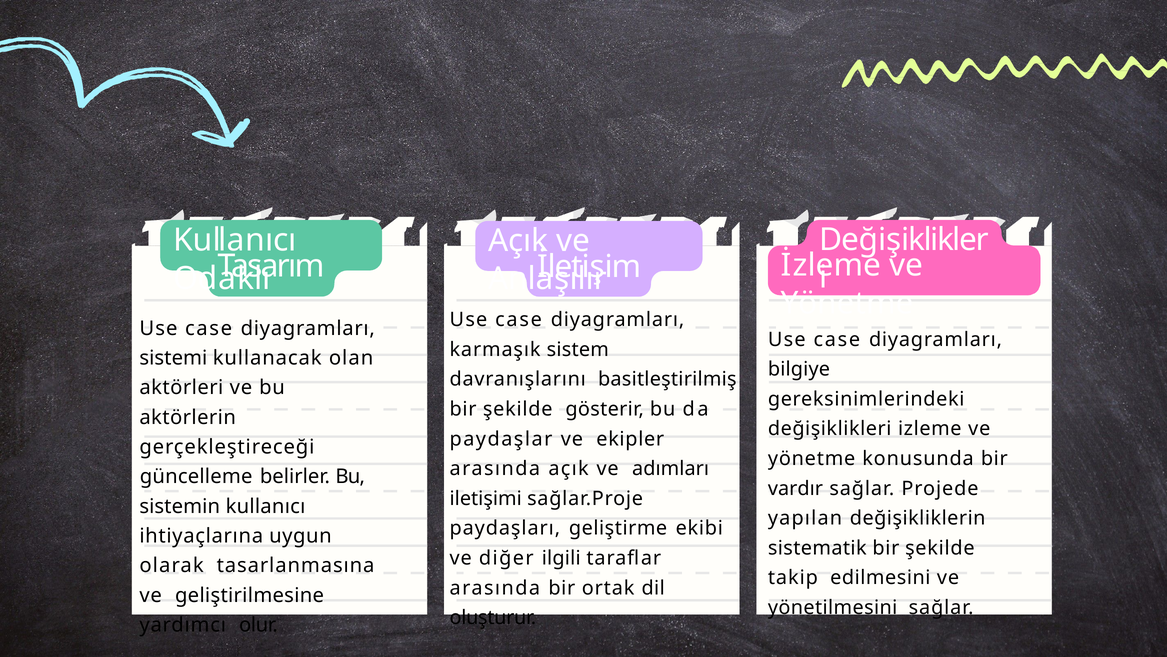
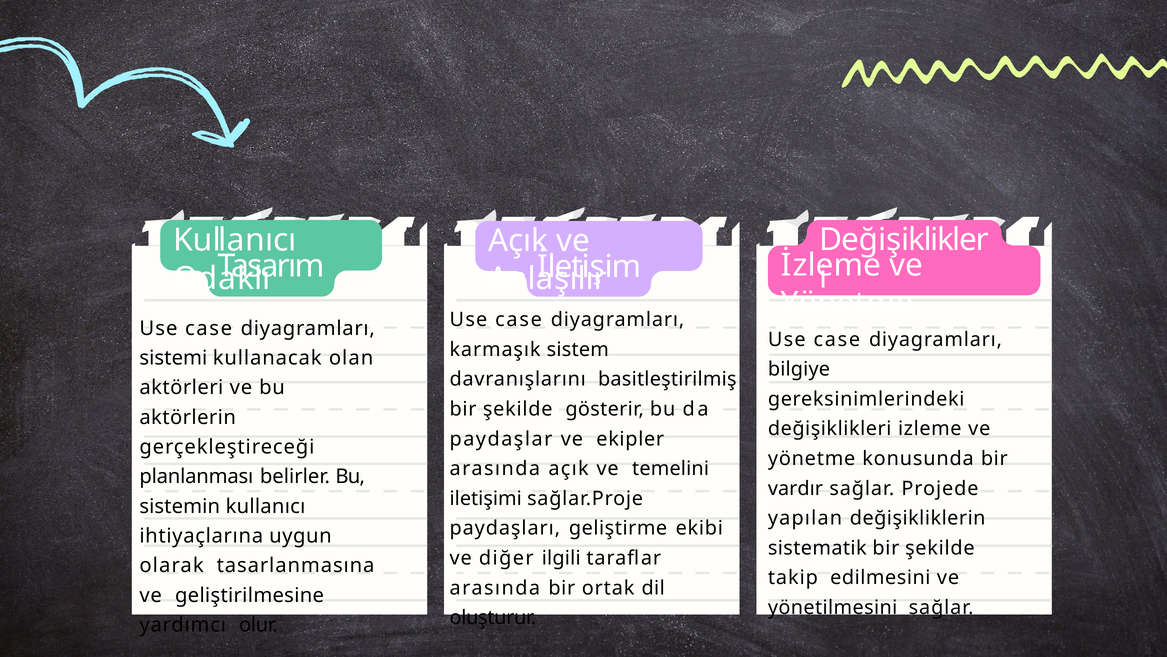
adımları: adımları -> temelini (671, 468)
güncelleme: güncelleme -> planlanması (196, 476)
